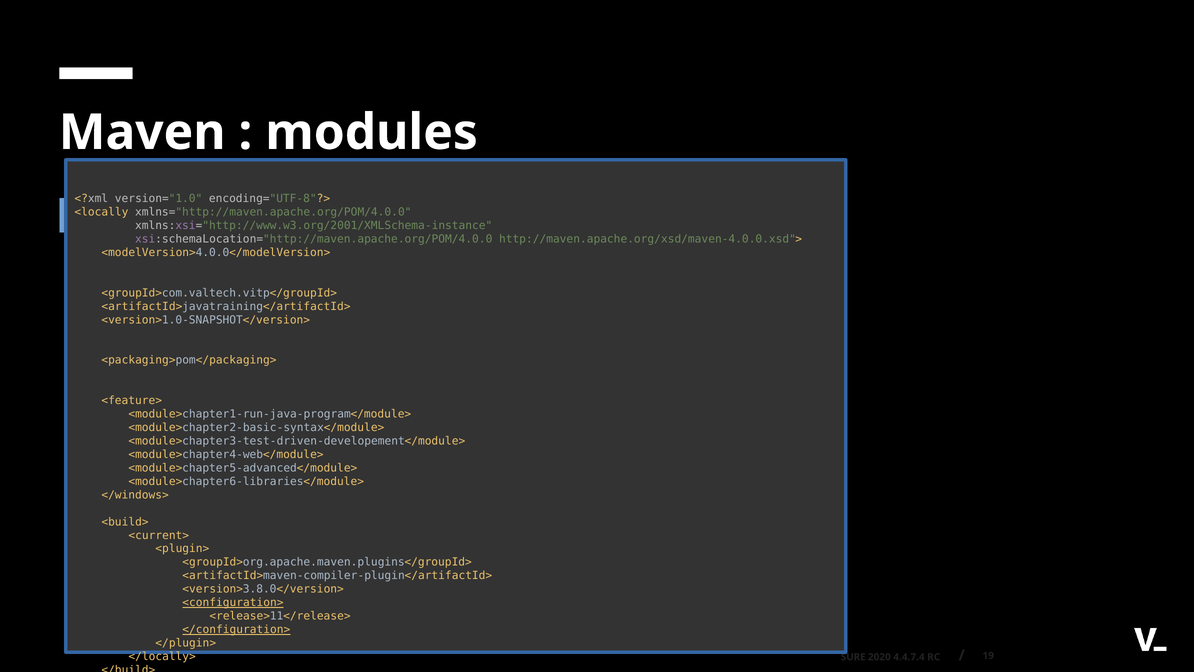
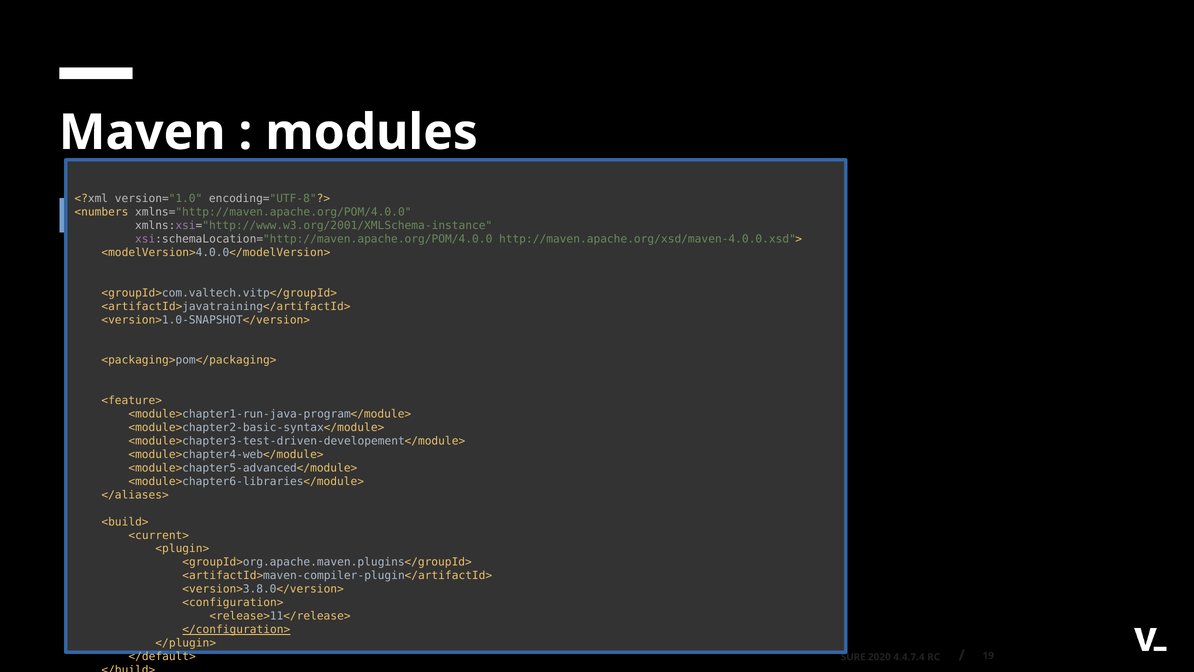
<locally: <locally -> <numbers (101, 212)
</windows>: </windows> -> </aliases> (135, 495)
<configuration> underline: present -> none (233, 602)
</locally>: </locally> -> </default> (162, 656)
